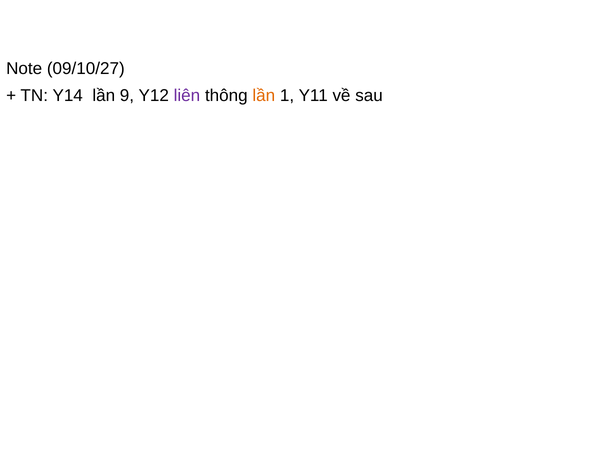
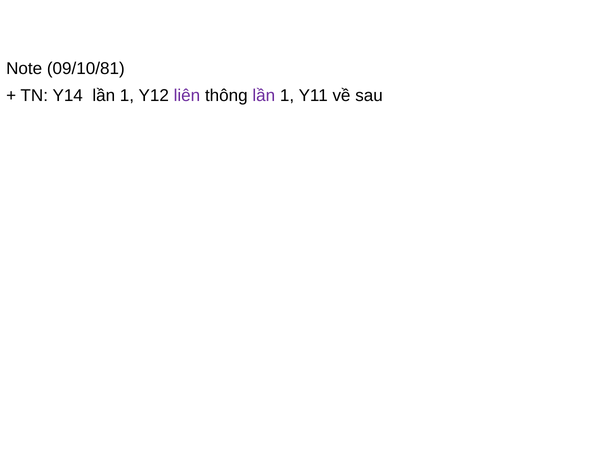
09/10/27: 09/10/27 -> 09/10/81 (86, 69)
Y14 lần 9: 9 -> 1 (127, 96)
lần colour: orange -> purple (264, 96)
